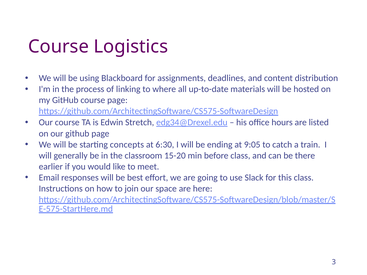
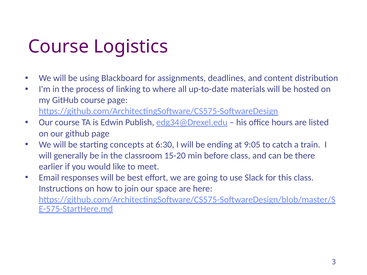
Stretch: Stretch -> Publish (140, 123)
